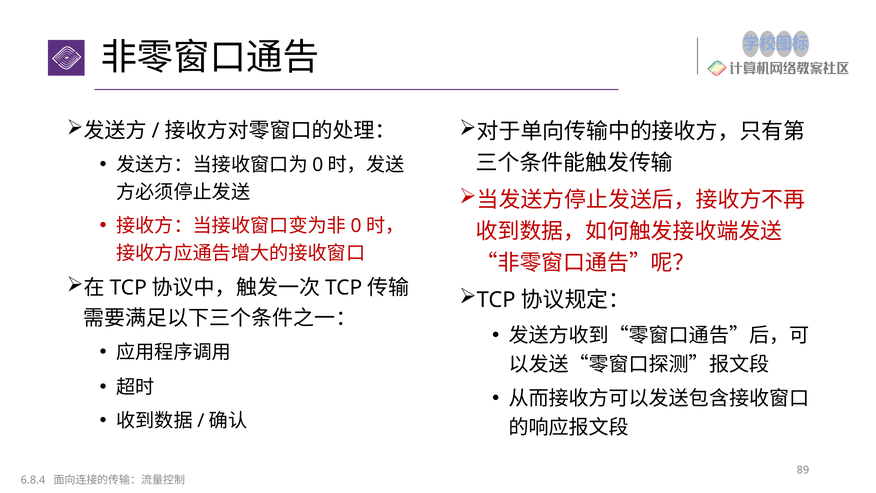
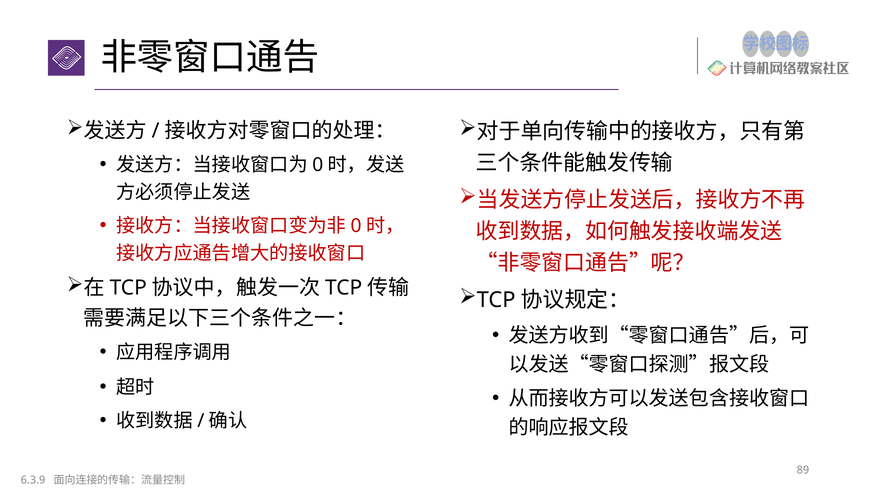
6.8.4: 6.8.4 -> 6.3.9 (33, 480)
